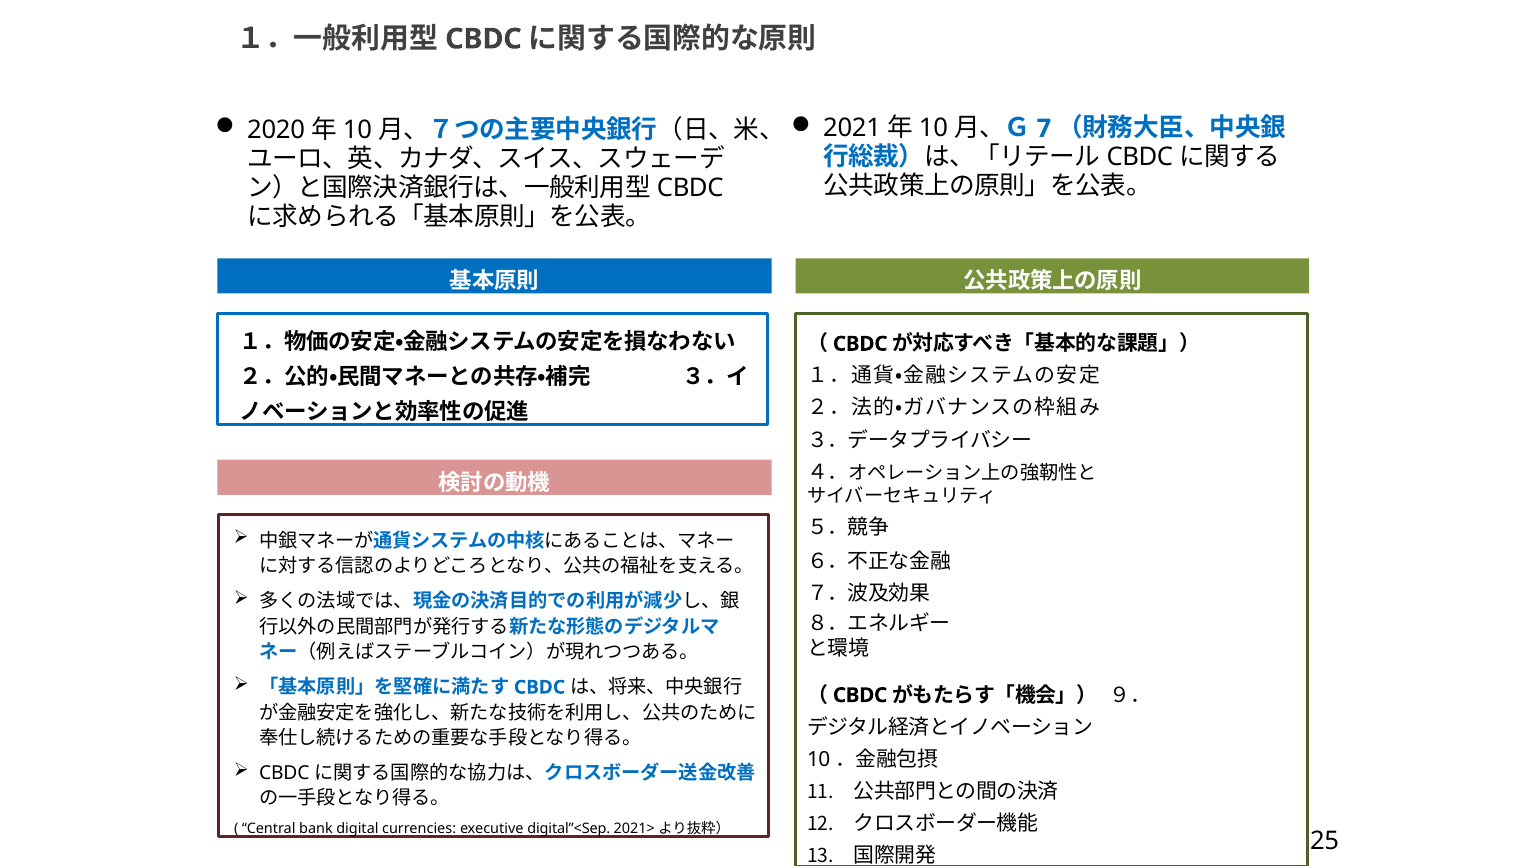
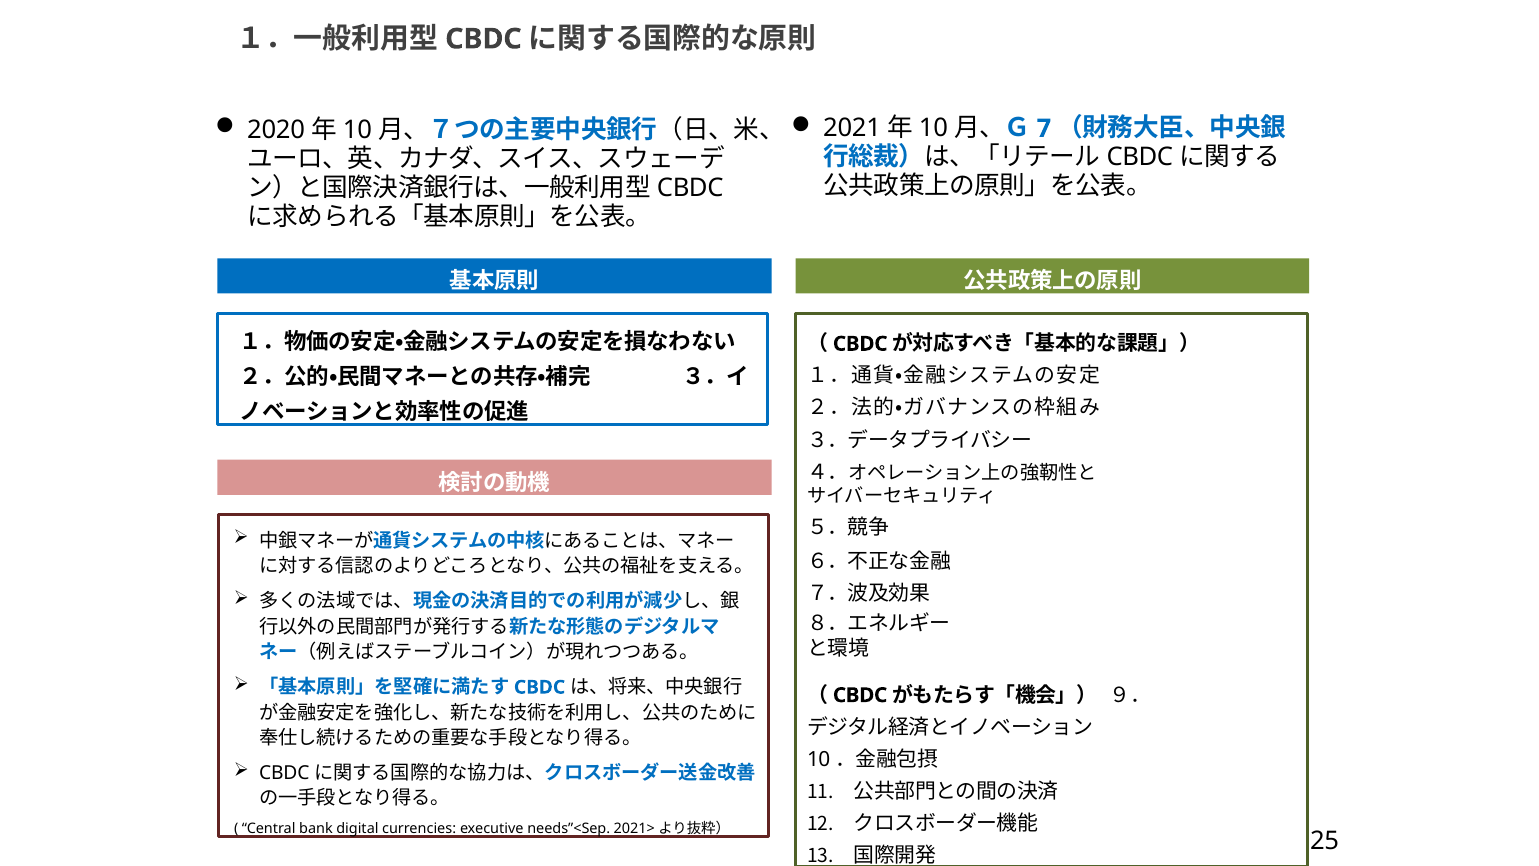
digital”<Sep: digital”<Sep -> needs”<Sep (569, 828)
